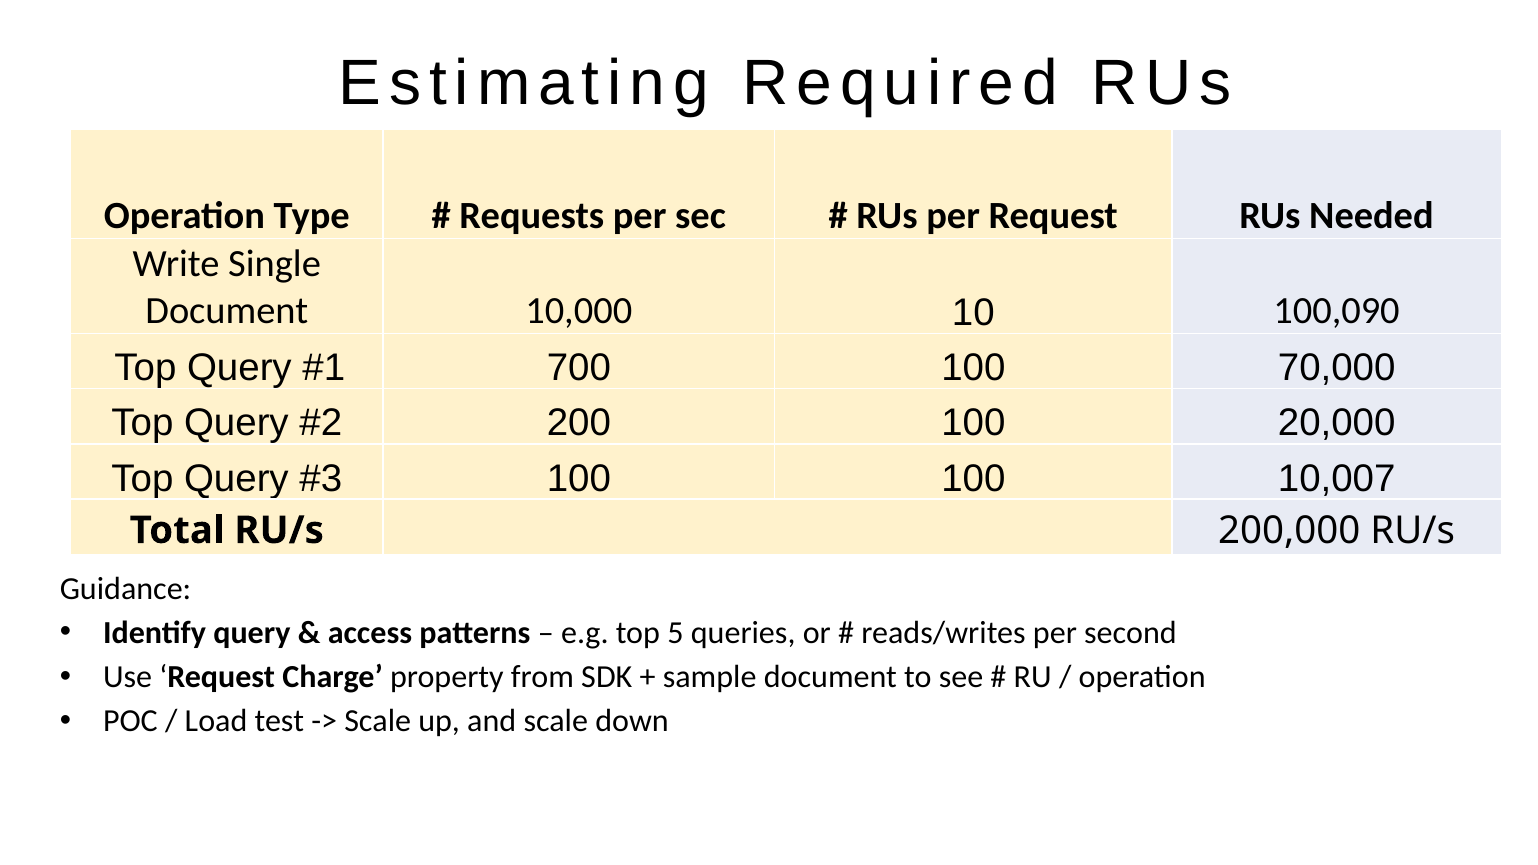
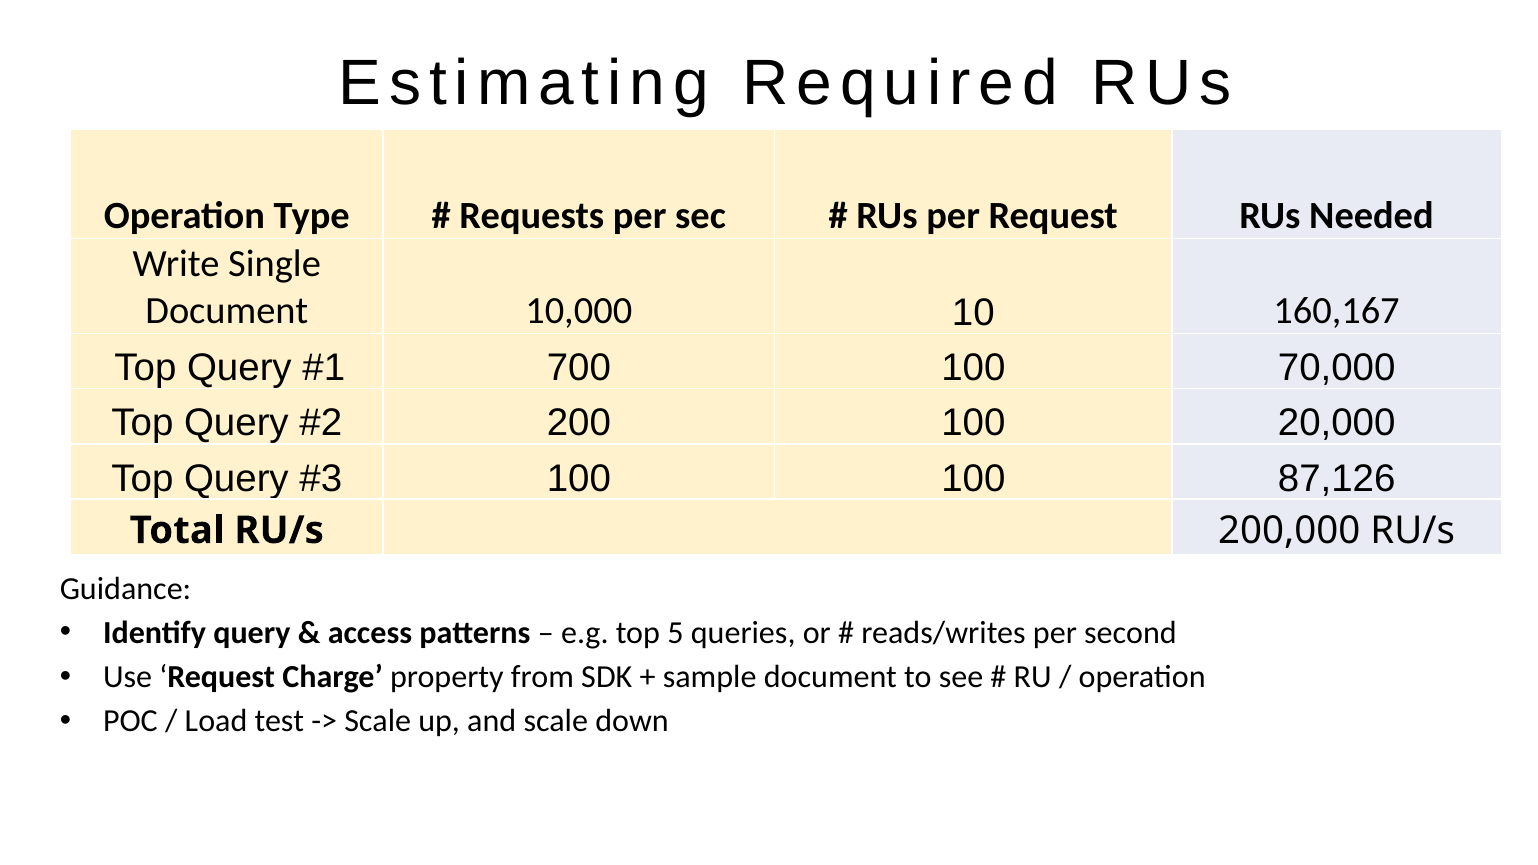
100,090: 100,090 -> 160,167 (1337, 310)
10,007: 10,007 -> 87,126 (1337, 478)
